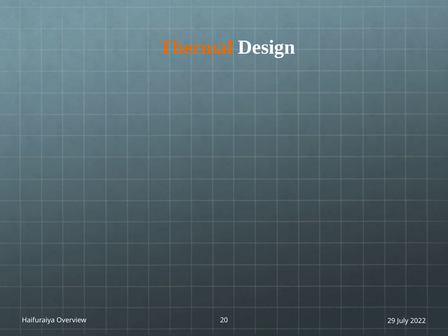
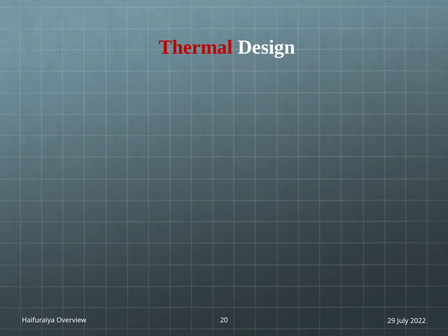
Thermal colour: orange -> red (196, 47)
